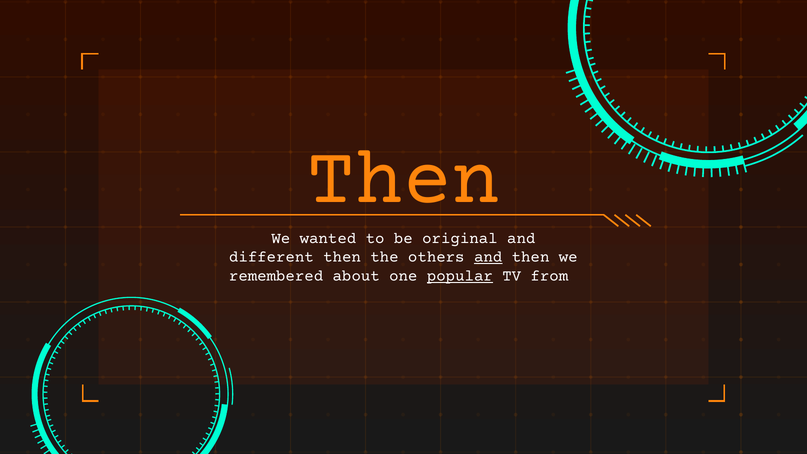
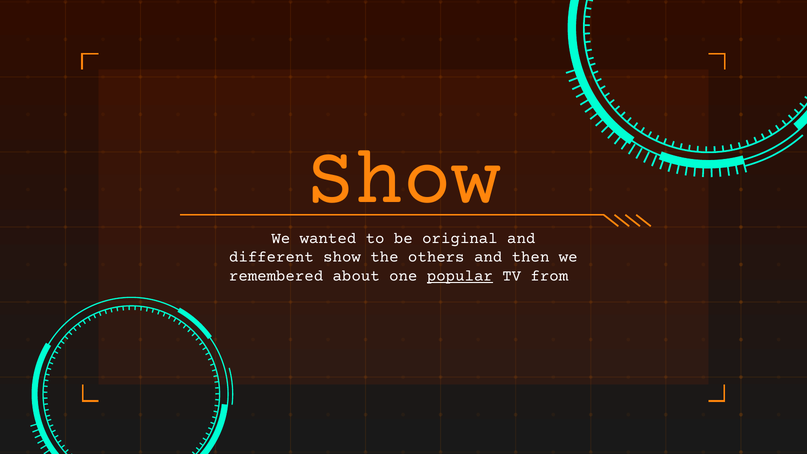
Then: Then -> Show (403, 176)
different then: then -> show (342, 257)
and underline: present -> none (488, 257)
